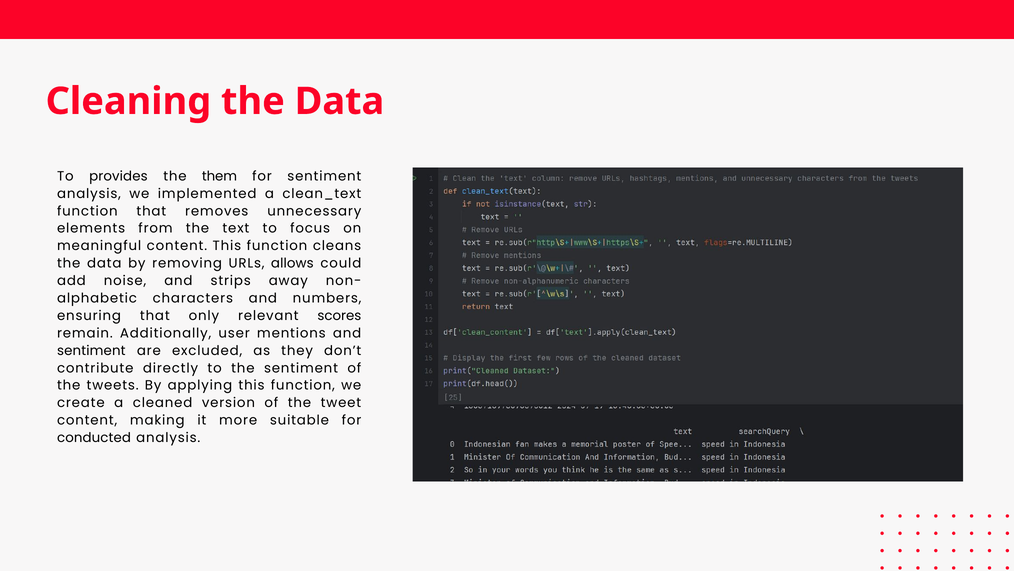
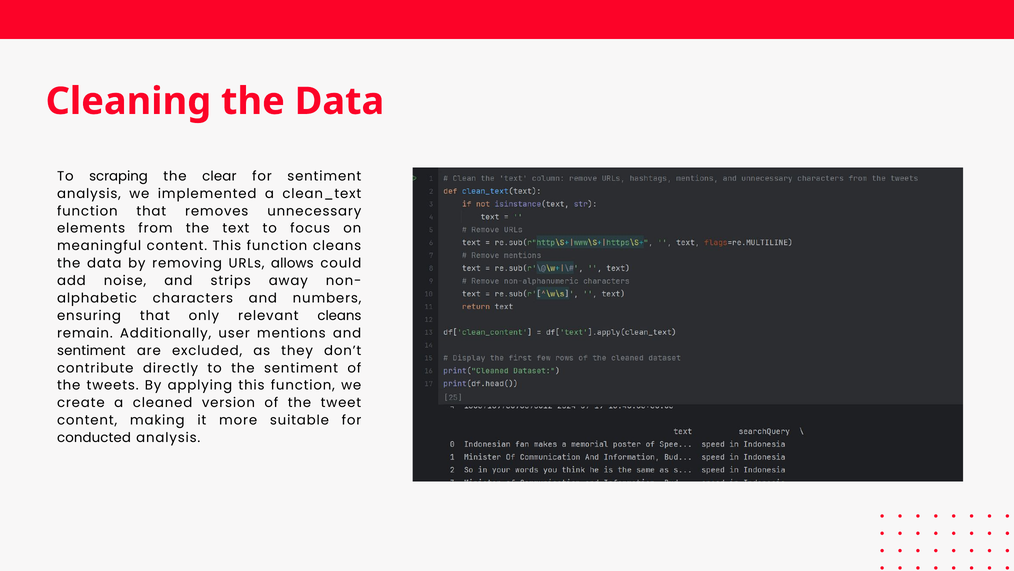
provides: provides -> scraping (119, 176)
them: them -> clear (219, 176)
relevant scores: scores -> cleans (339, 315)
